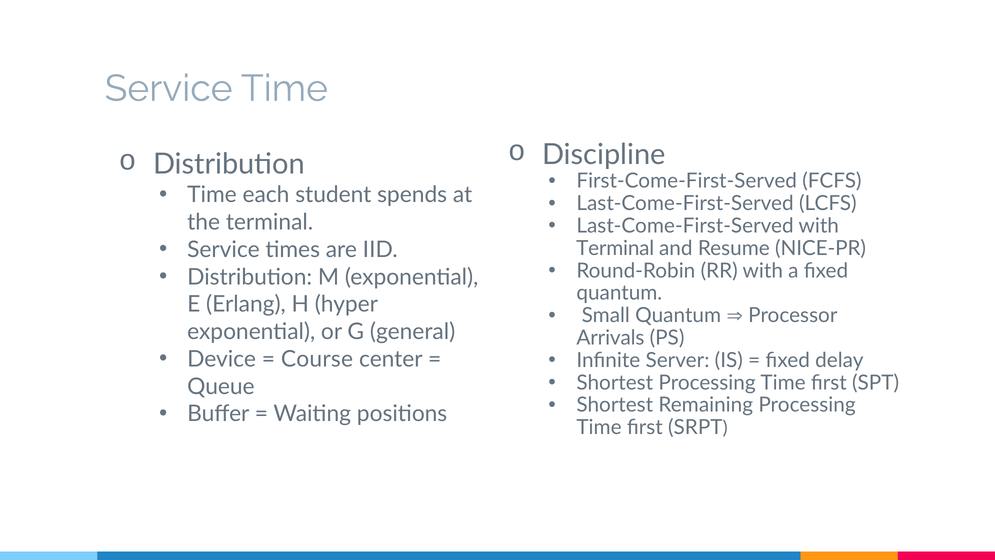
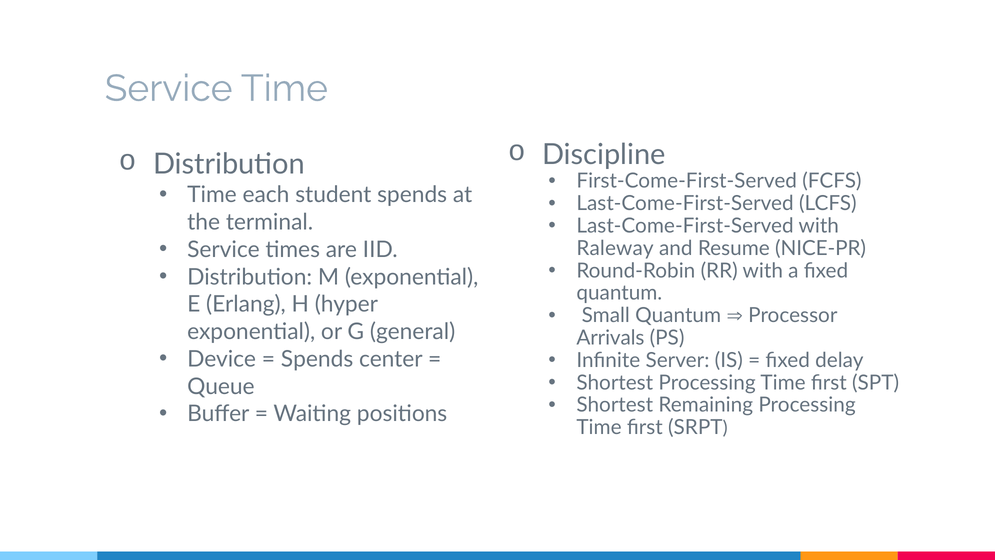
Terminal: Terminal -> Raleway (615, 248)
Course: Course -> Spends (317, 359)
